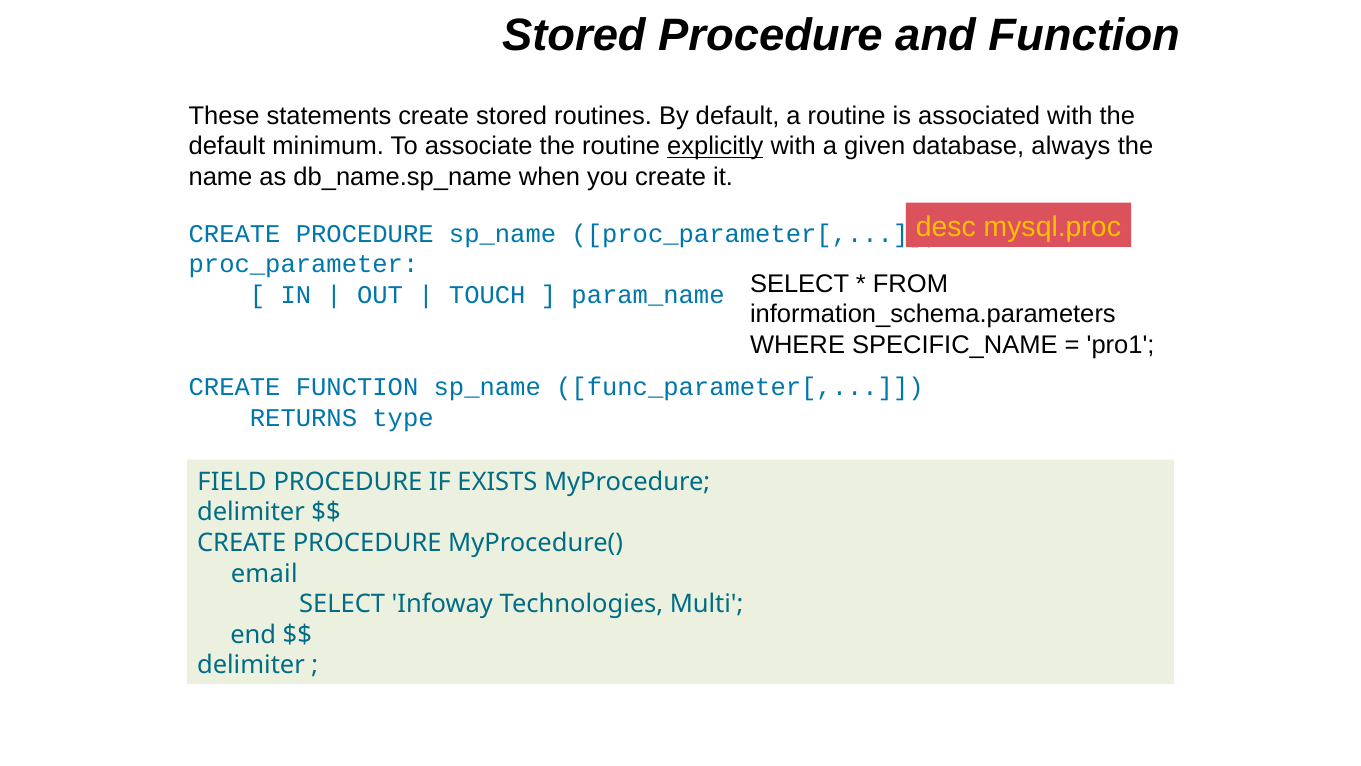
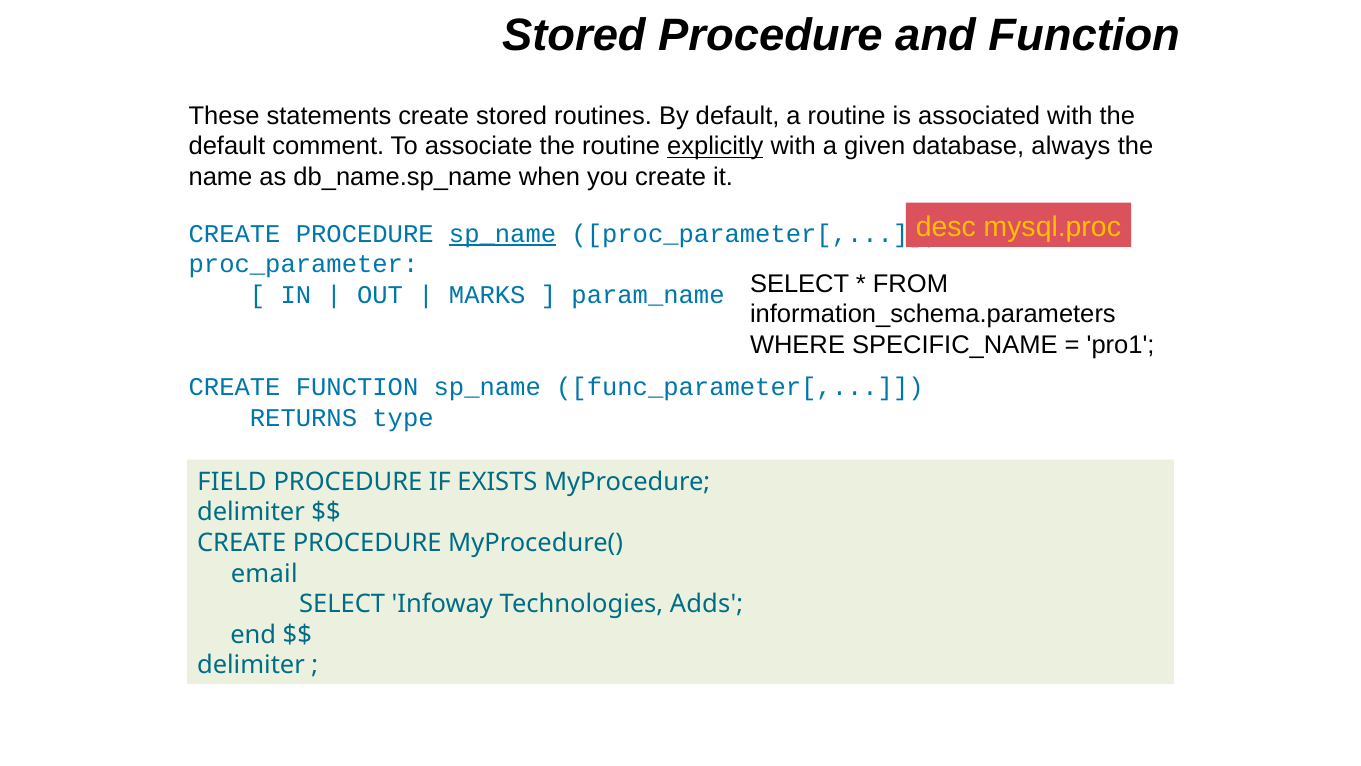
minimum: minimum -> comment (328, 146)
sp_name underline: none -> present (503, 234)
TOUCH: TOUCH -> MARKS (487, 295)
Multi: Multi -> Adds (707, 604)
